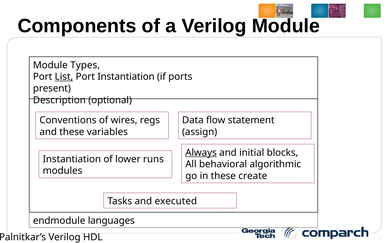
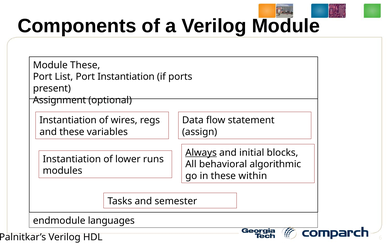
Module Types: Types -> These (85, 65)
List underline: present -> none (64, 77)
Description: Description -> Assignment (59, 100)
Conventions: Conventions -> Instantiation (68, 120)
create: create -> within (253, 176)
executed: executed -> semester (176, 201)
